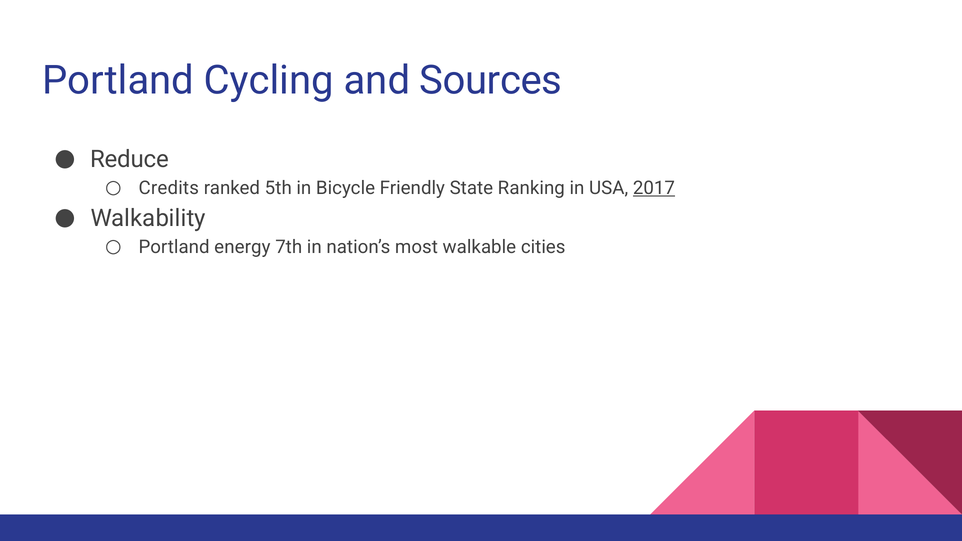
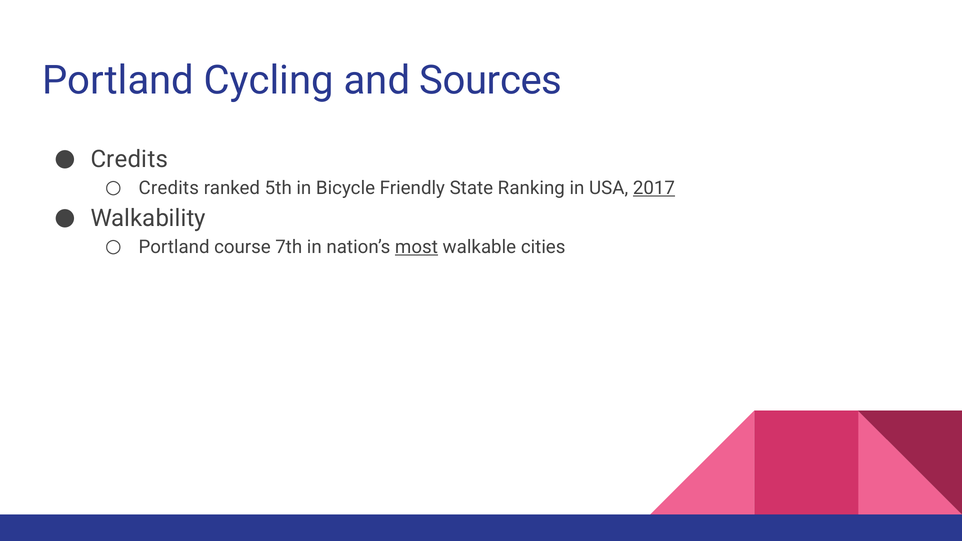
Reduce: Reduce -> Credits (129, 159)
energy: energy -> course (242, 247)
most underline: none -> present (416, 247)
